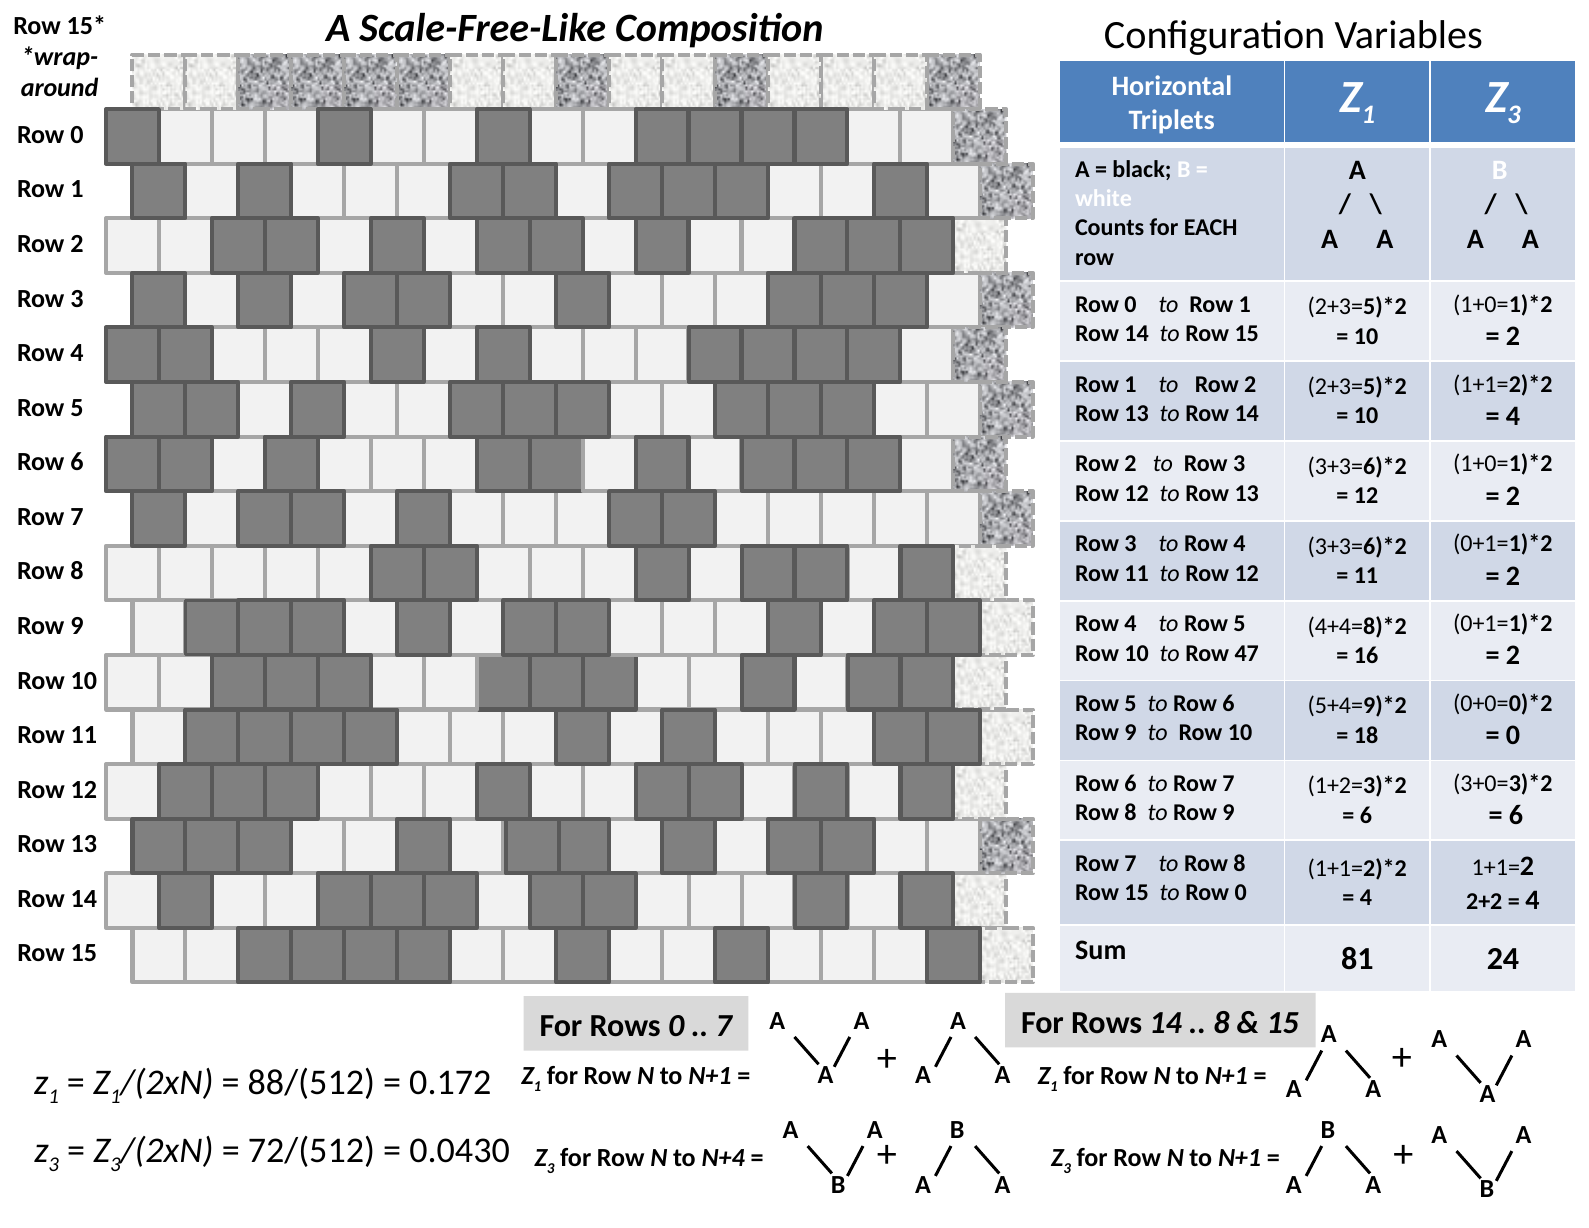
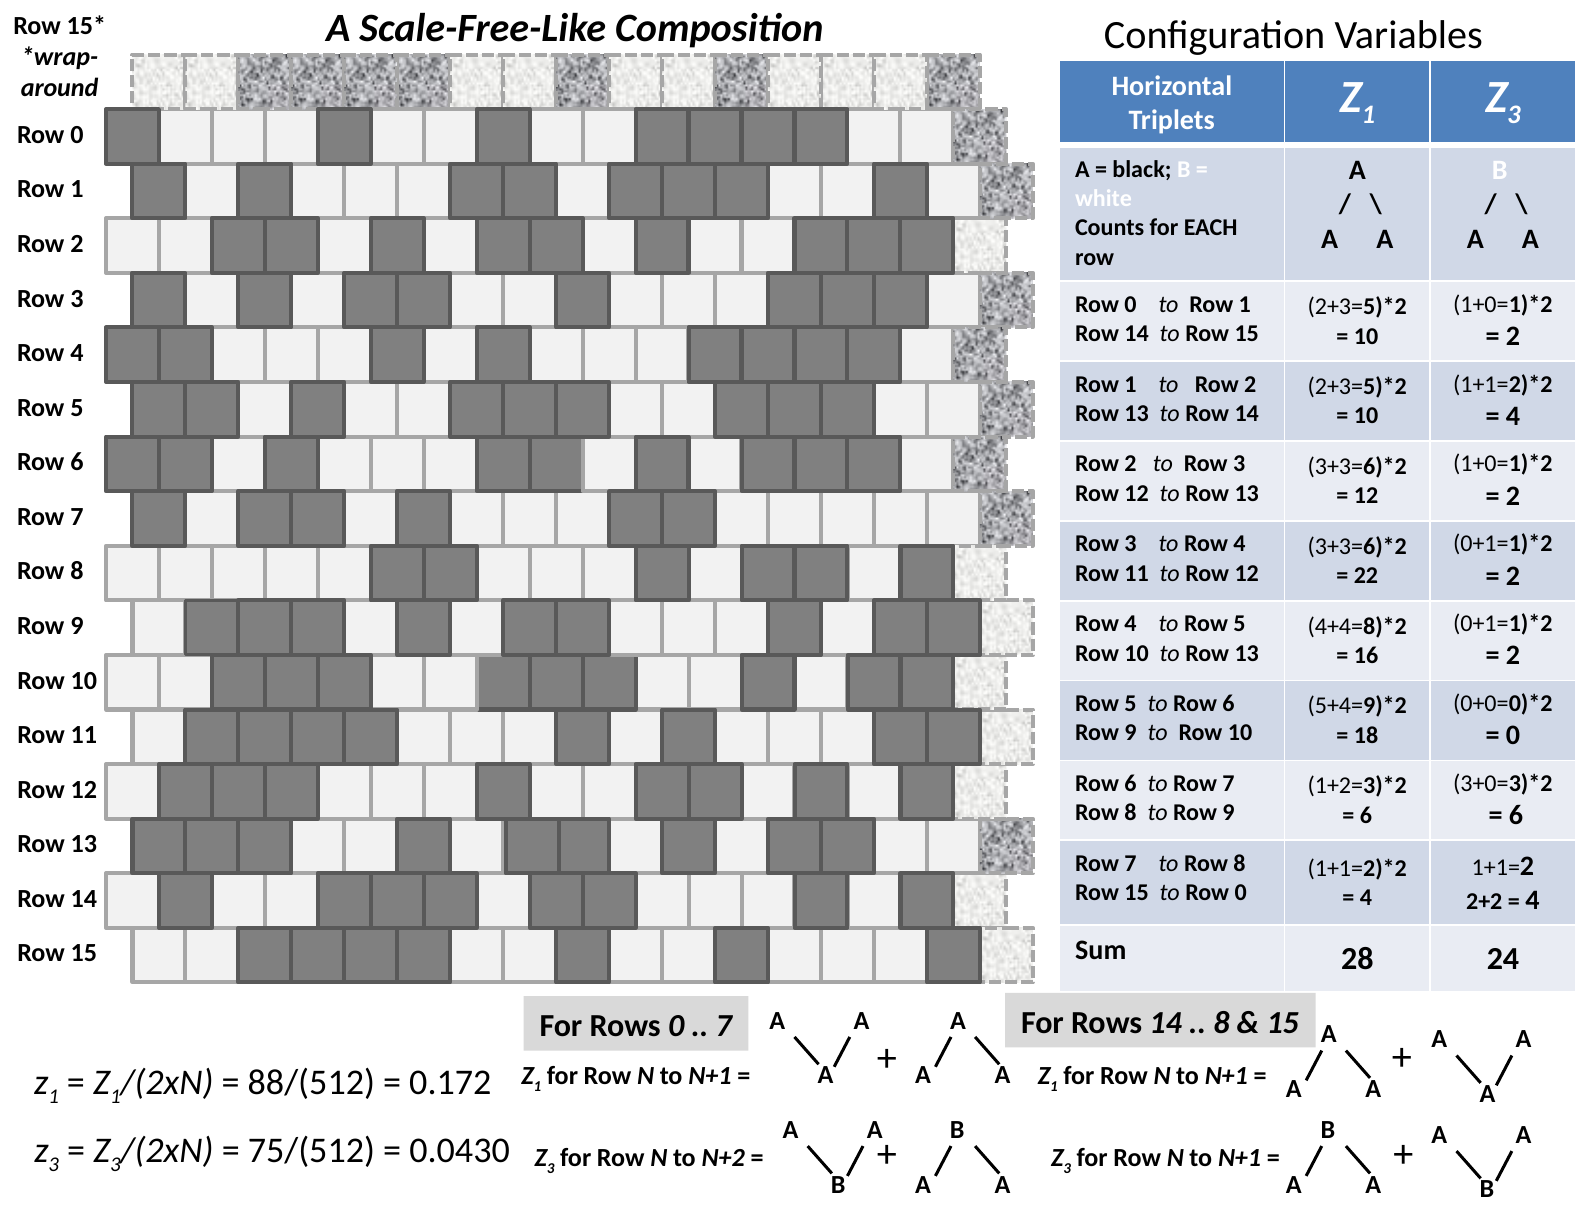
11: 11 -> 22 (1366, 576)
10 to Row 47: 47 -> 13 (1247, 653)
81: 81 -> 28 (1357, 959)
72/(512: 72/(512 -> 75/(512 (311, 1151)
N+4: N+4 -> N+2 (723, 1158)
